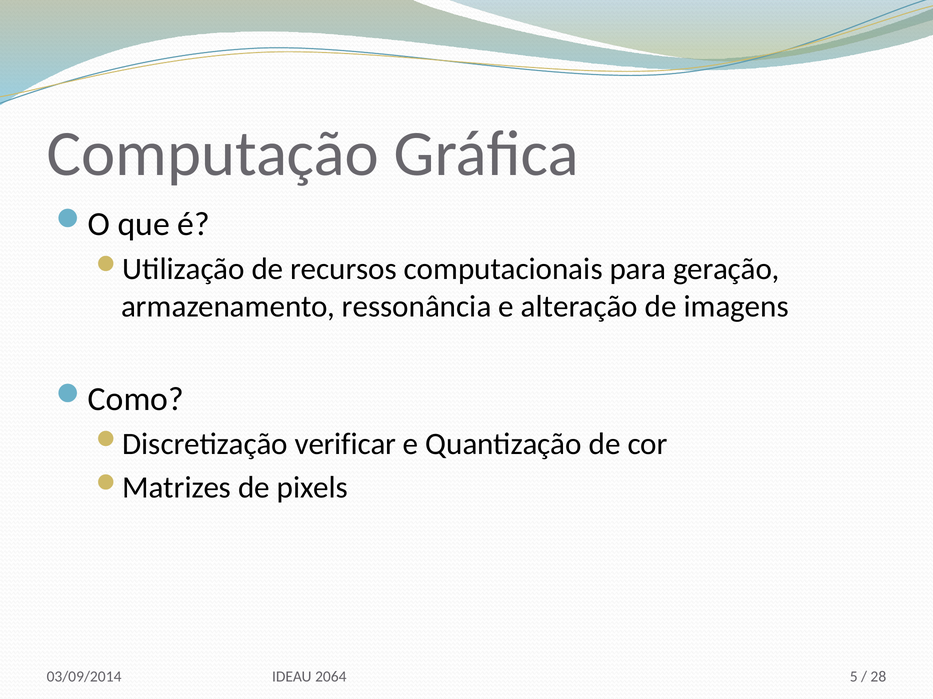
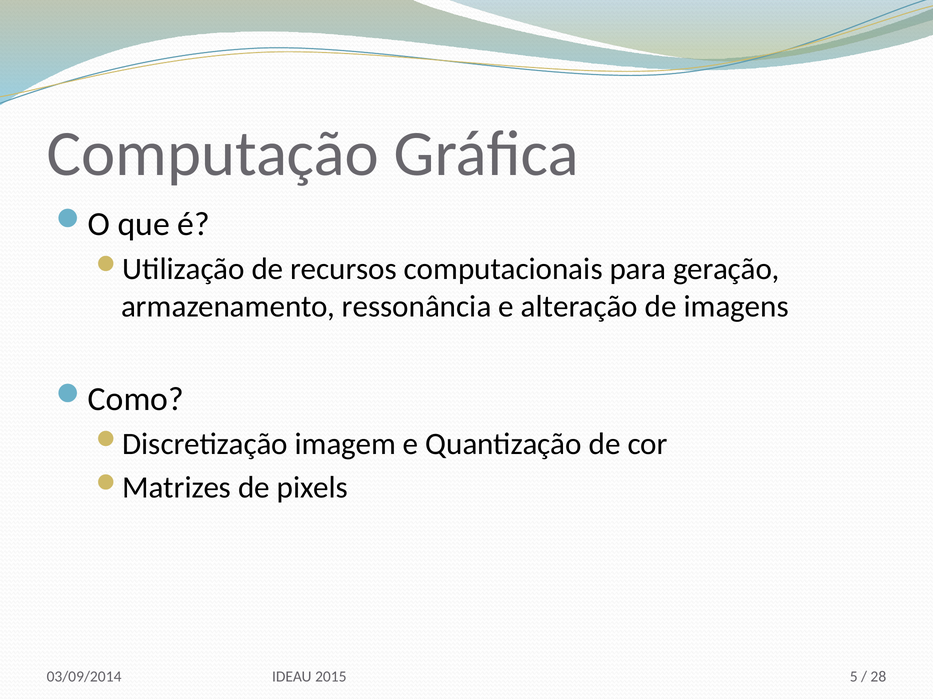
verificar: verificar -> imagem (345, 445)
2064: 2064 -> 2015 (331, 677)
